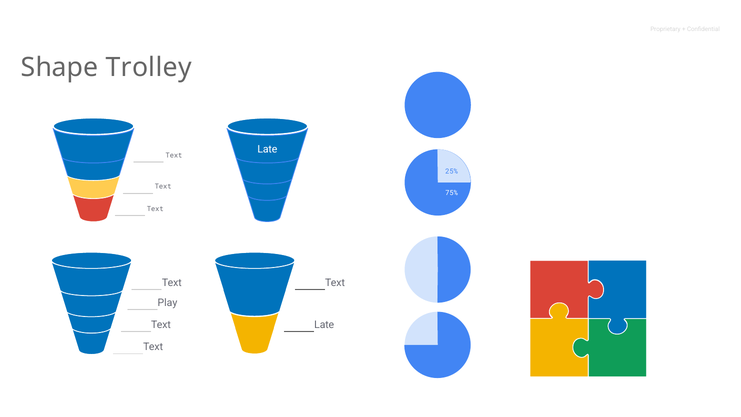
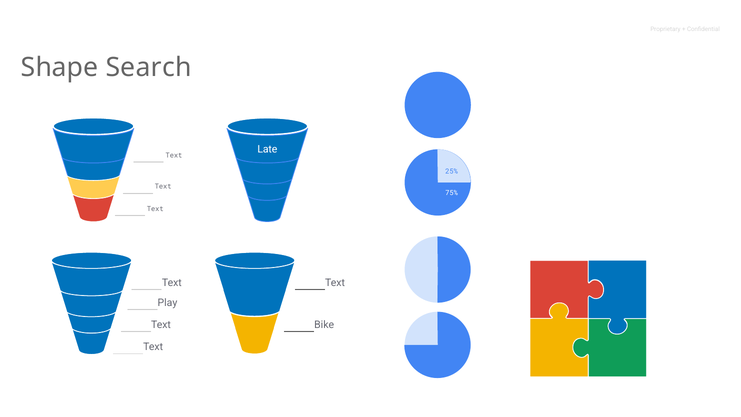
Trolley: Trolley -> Search (149, 68)
Late: Late -> Bike (324, 325)
